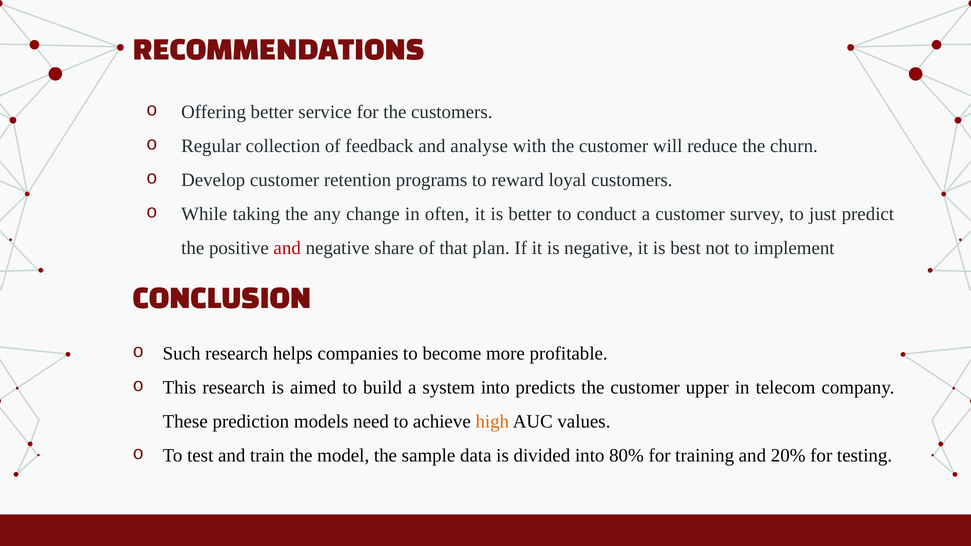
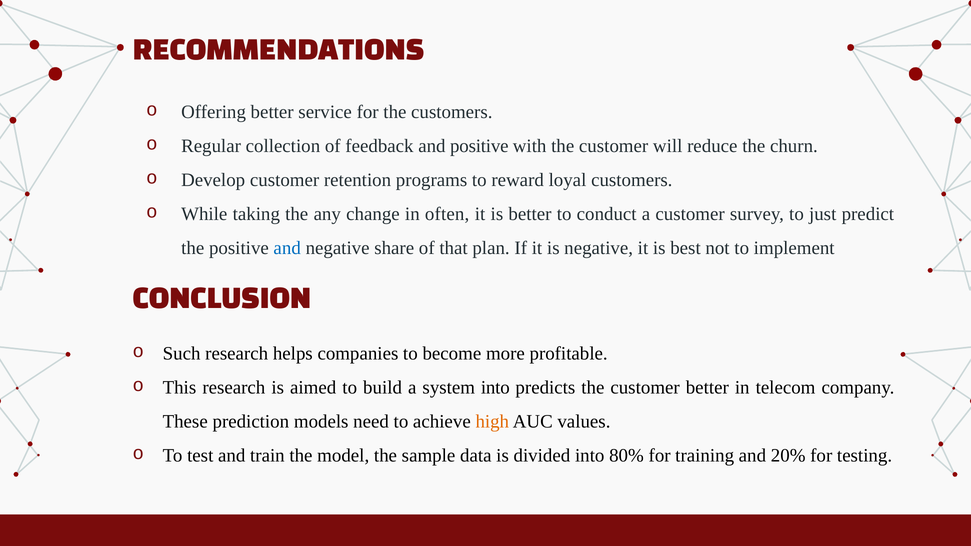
and analyse: analyse -> positive (479, 146)
and colour: red -> blue (287, 248)
customer upper: upper -> better (707, 388)
